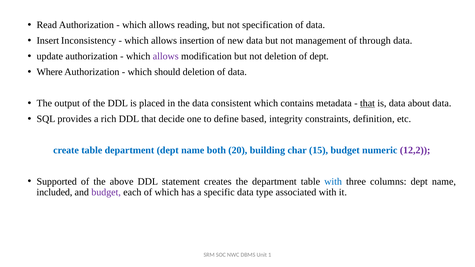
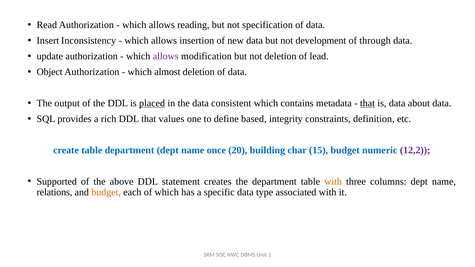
management: management -> development (321, 41)
of dept: dept -> lead (319, 56)
Where: Where -> Object (50, 72)
should: should -> almost (167, 72)
placed underline: none -> present (152, 103)
decide: decide -> values (172, 119)
both: both -> once (216, 150)
with colour: blue -> orange (333, 182)
included: included -> relations (54, 192)
budget colour: purple -> orange (106, 192)
